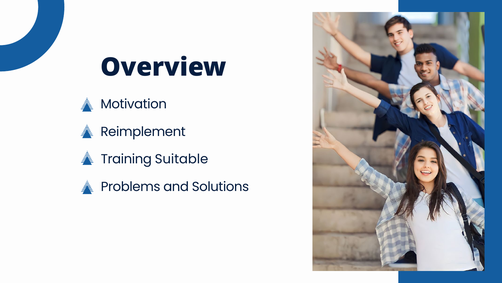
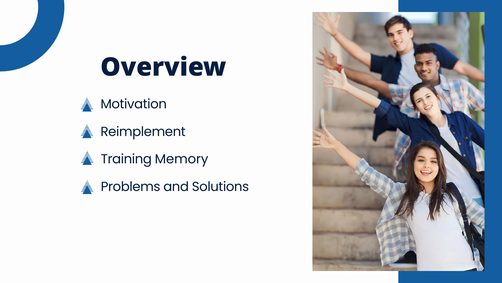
Suitable: Suitable -> Memory (182, 159)
